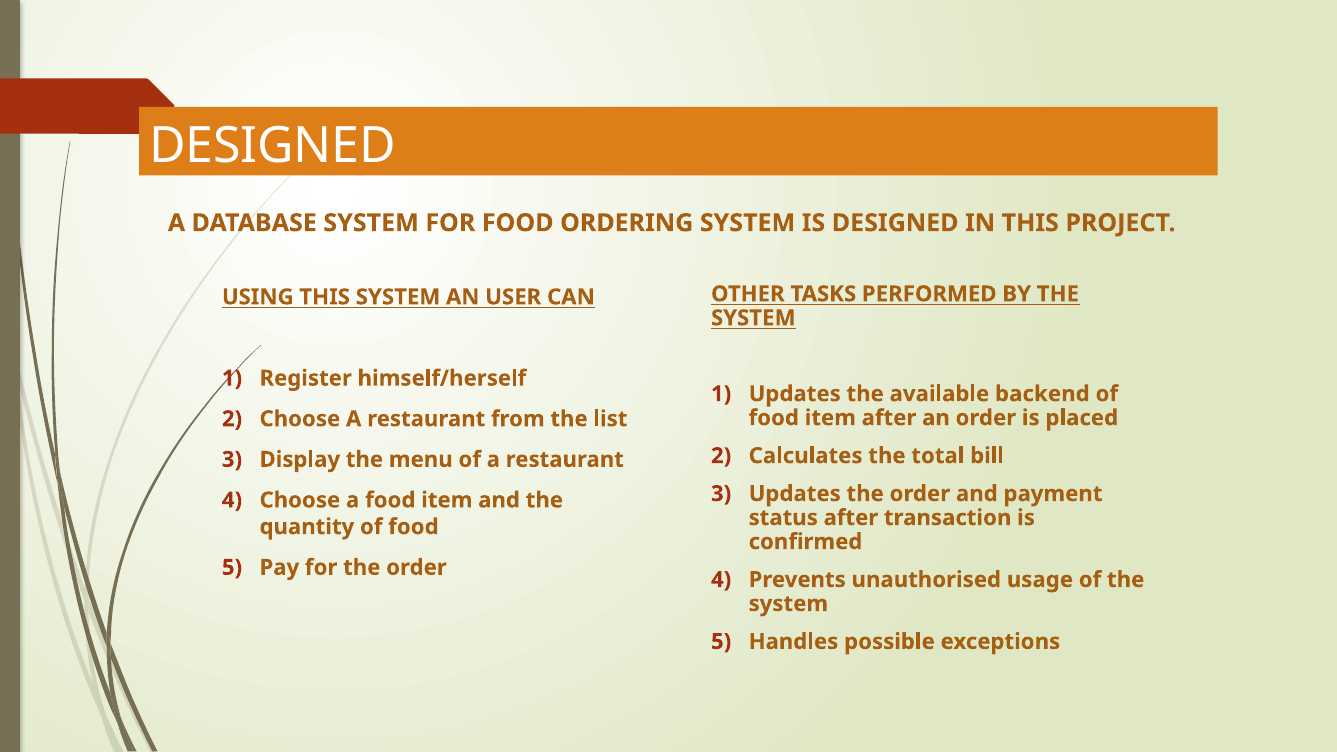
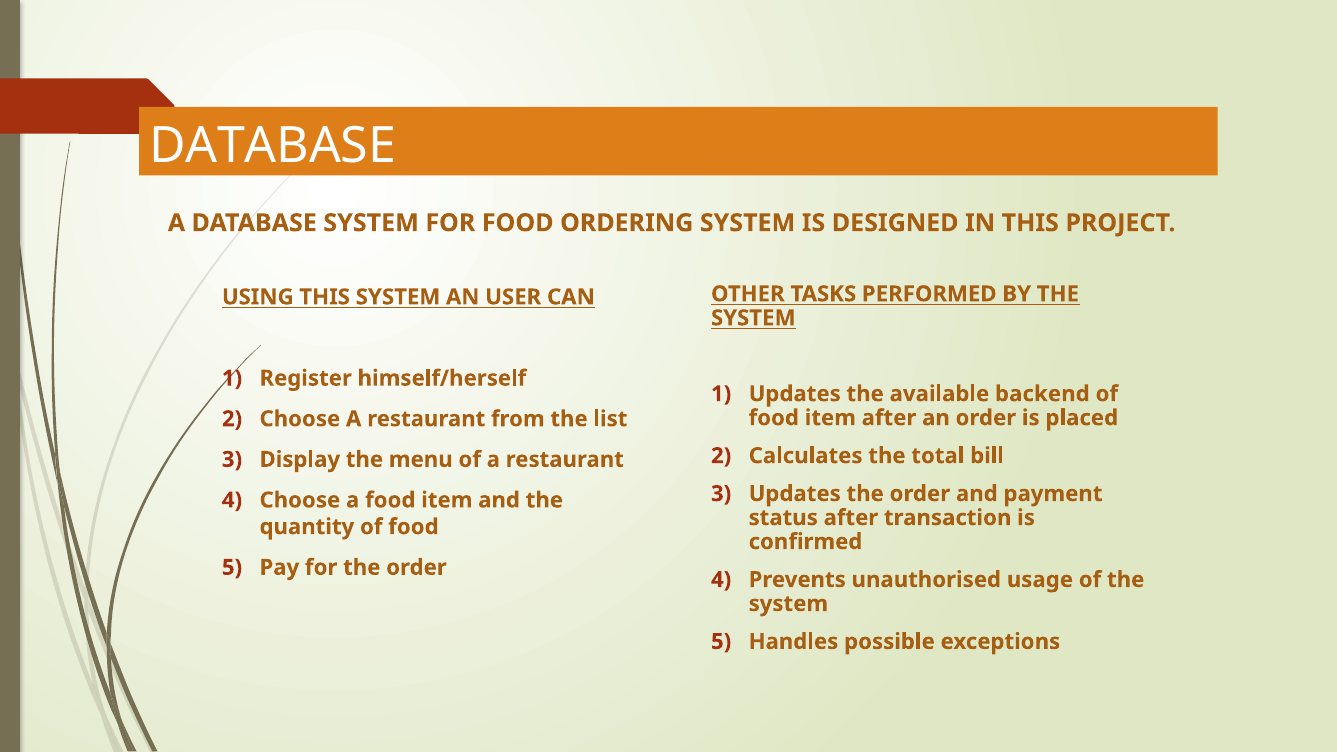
DESIGNED: DESIGNED -> DATABASE (273, 145)
